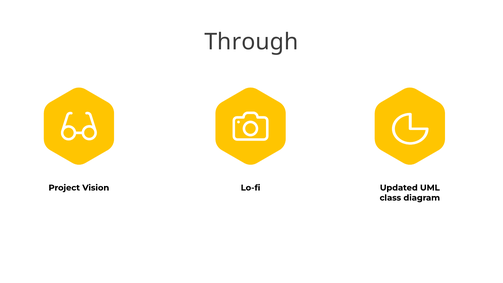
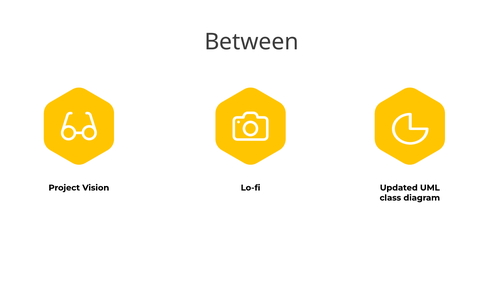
Through: Through -> Between (251, 42)
